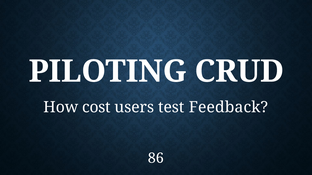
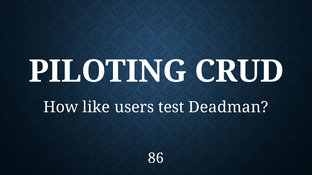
cost: cost -> like (96, 108)
Feedback: Feedback -> Deadman (228, 108)
